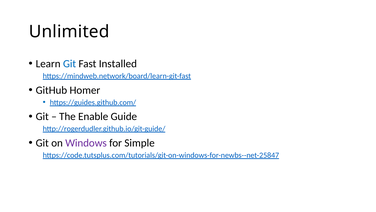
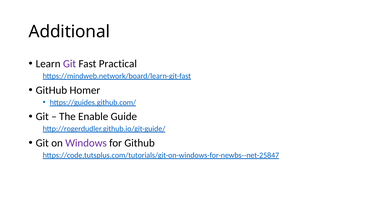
Unlimited: Unlimited -> Additional (69, 32)
Git colour: blue -> purple (70, 64)
Installed: Installed -> Practical (118, 64)
for Simple: Simple -> Github (140, 143)
